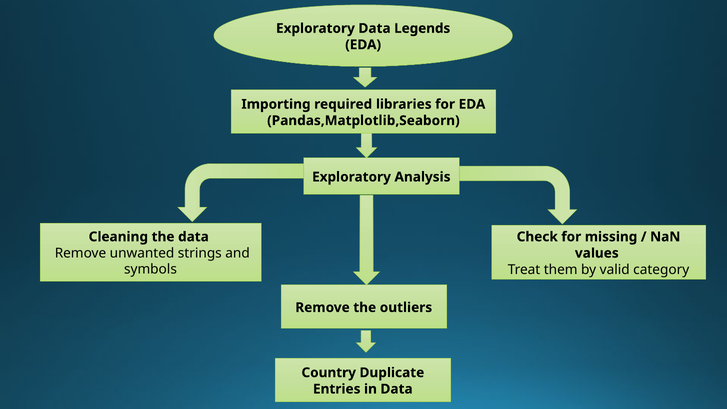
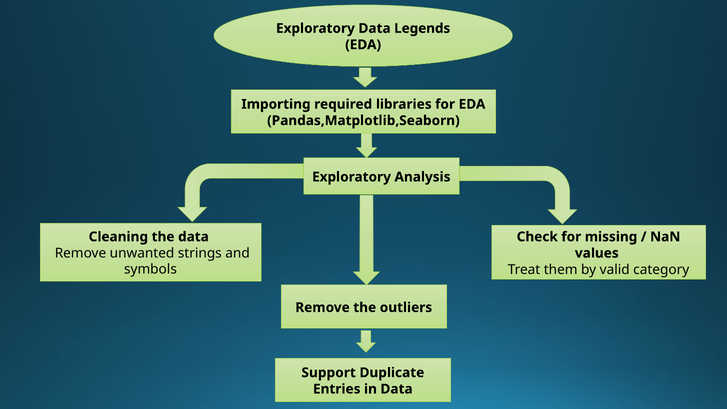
Country: Country -> Support (329, 373)
